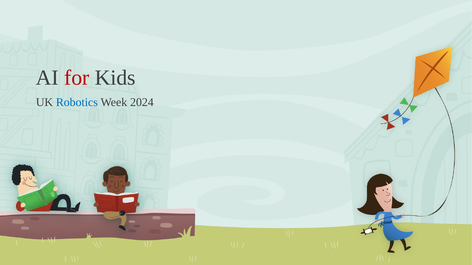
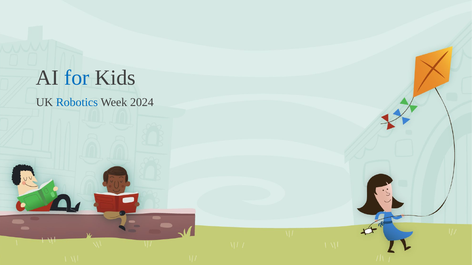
for colour: red -> blue (77, 78)
